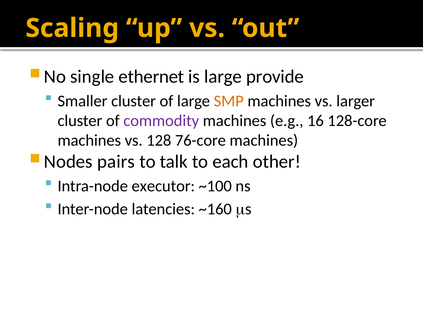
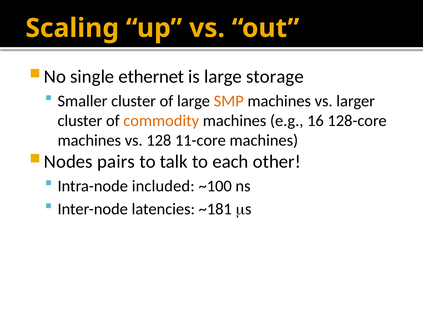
provide: provide -> storage (275, 77)
commodity colour: purple -> orange (161, 121)
76-core: 76-core -> 11-core (200, 141)
executor: executor -> included (163, 186)
~160: ~160 -> ~181 (215, 209)
